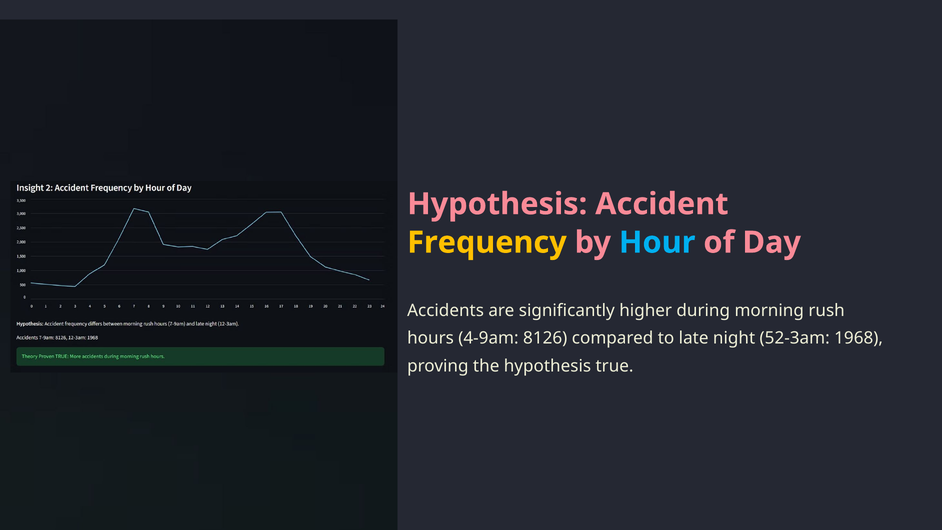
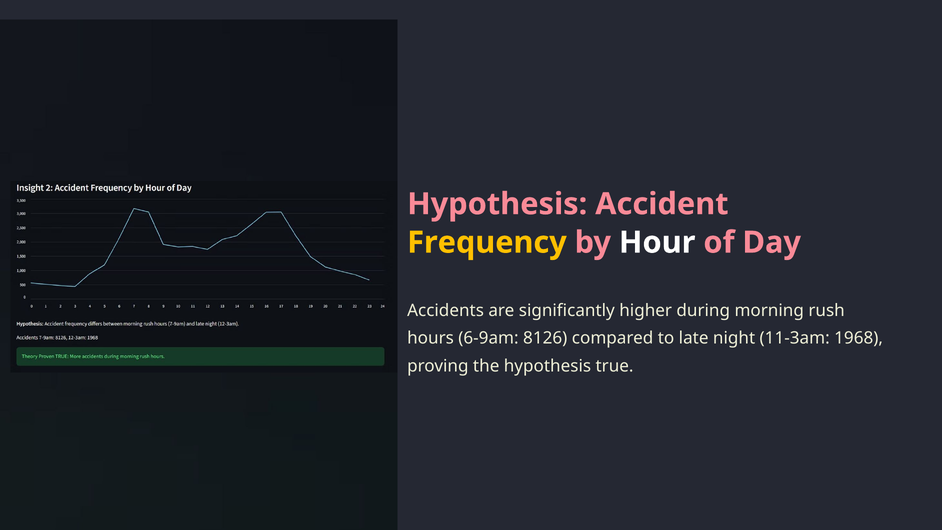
Hour colour: light blue -> white (657, 242)
4-9am: 4-9am -> 6-9am (488, 338)
52-3am: 52-3am -> 11-3am (795, 338)
